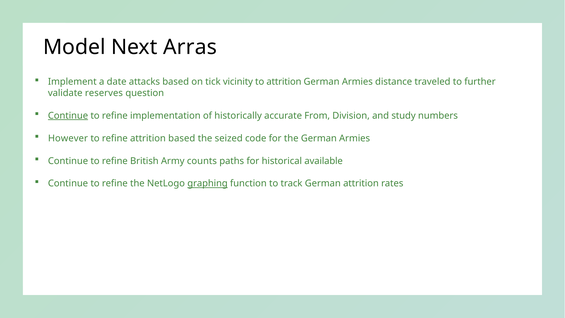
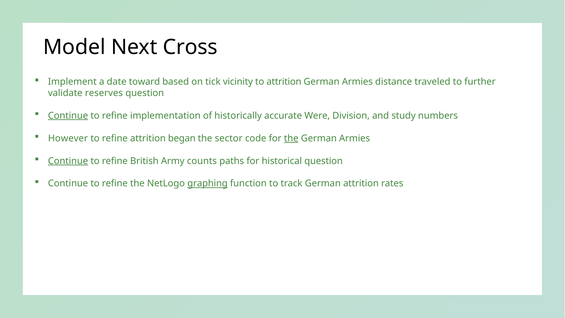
Arras: Arras -> Cross (190, 47)
attacks: attacks -> toward (144, 82)
From: From -> Were (317, 116)
attrition based: based -> began (182, 138)
seized: seized -> sector (229, 138)
the underline: none -> present (291, 138)
Continue underline: none -> present (68, 161)
historical available: available -> question (324, 161)
